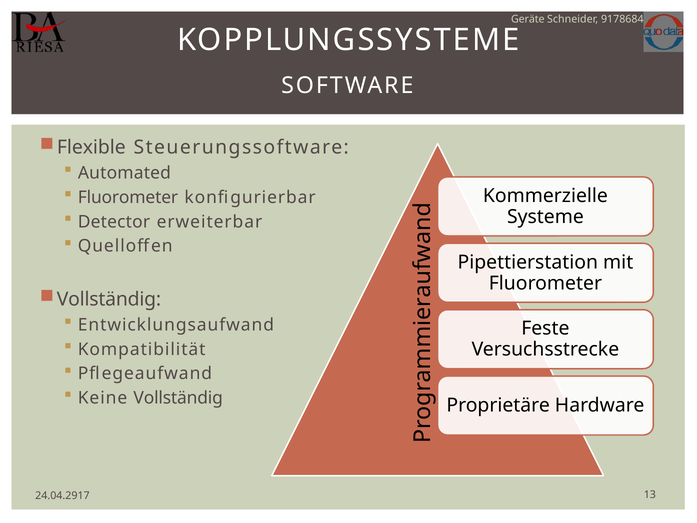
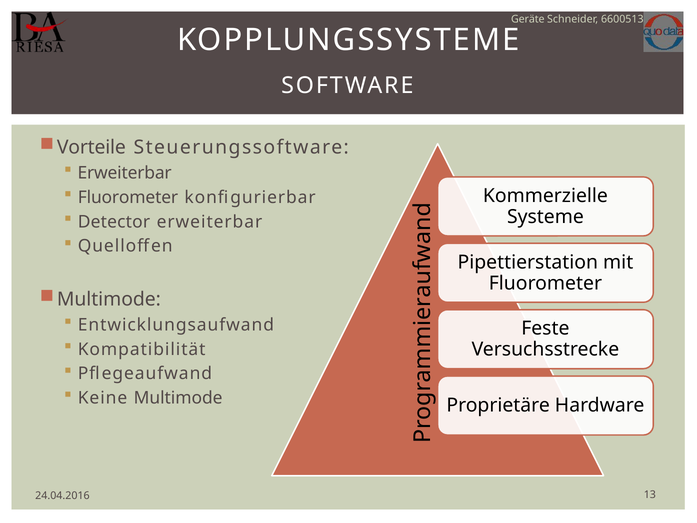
9178684: 9178684 -> 6600513 (622, 19)
Flexible: Flexible -> Vorteile (91, 147)
Automated: Automated -> Erweiterbar (125, 173)
Vollständig: Vollständig -> Multimode (109, 299)
Keine Vollständig: Vollständig -> Multimode (178, 398)
24.04.2917: 24.04.2917 -> 24.04.2016 (62, 496)
